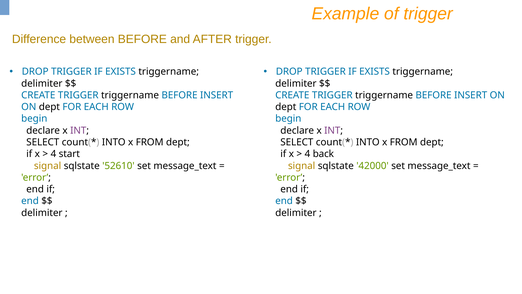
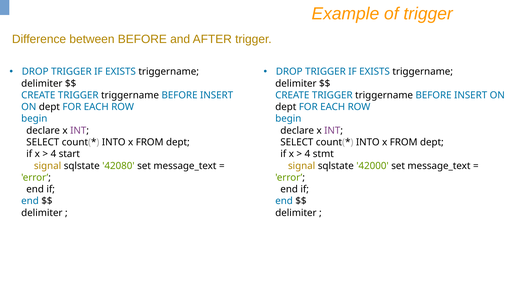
back: back -> stmt (323, 154)
52610: 52610 -> 42080 (118, 166)
